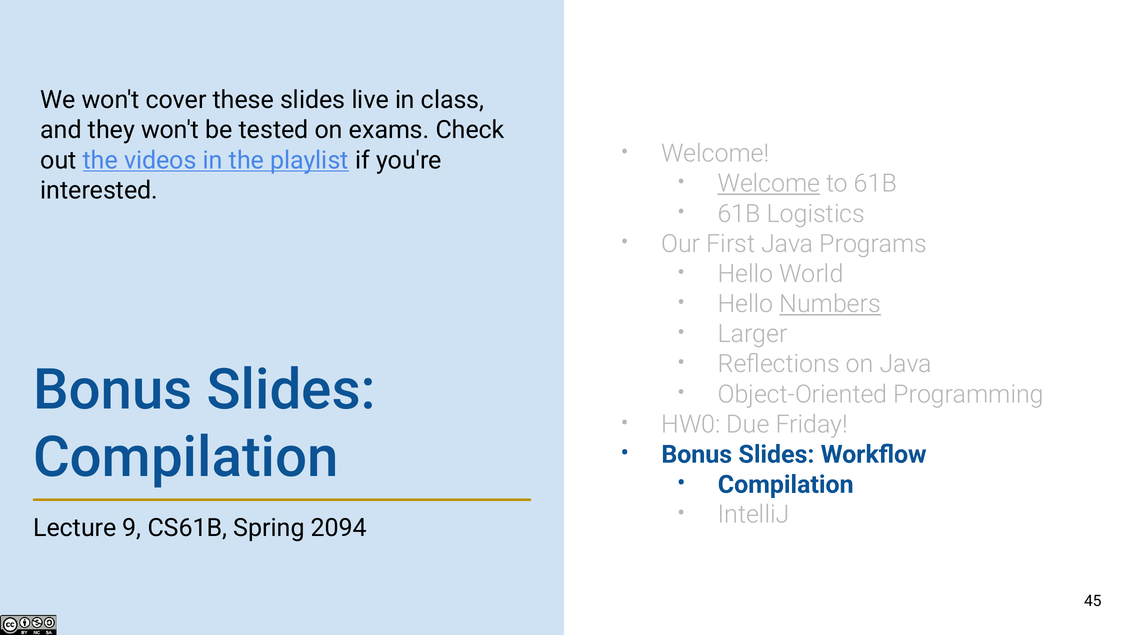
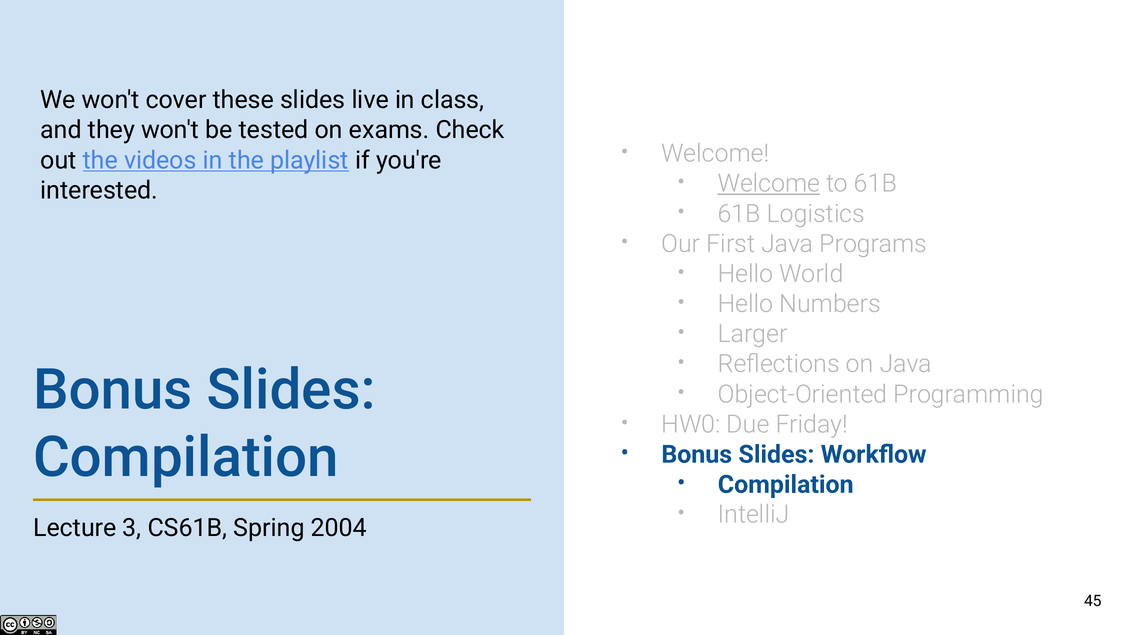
Numbers underline: present -> none (830, 304)
9: 9 -> 3 (132, 528)
2094: 2094 -> 2004 (339, 528)
